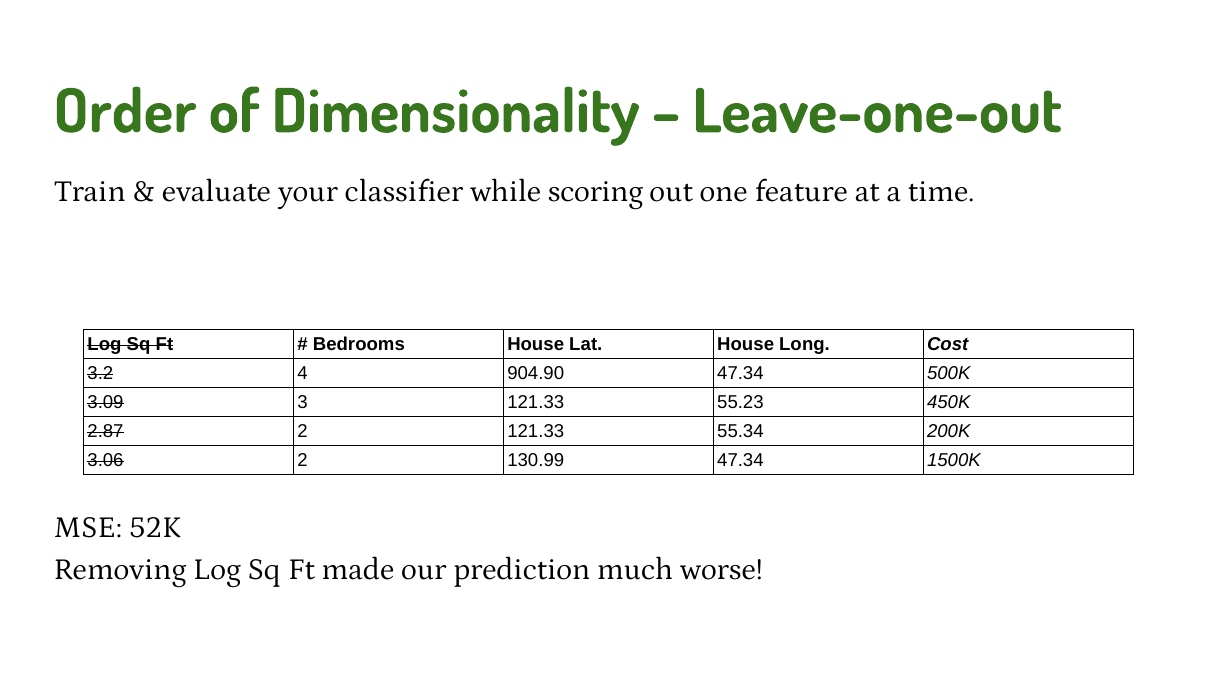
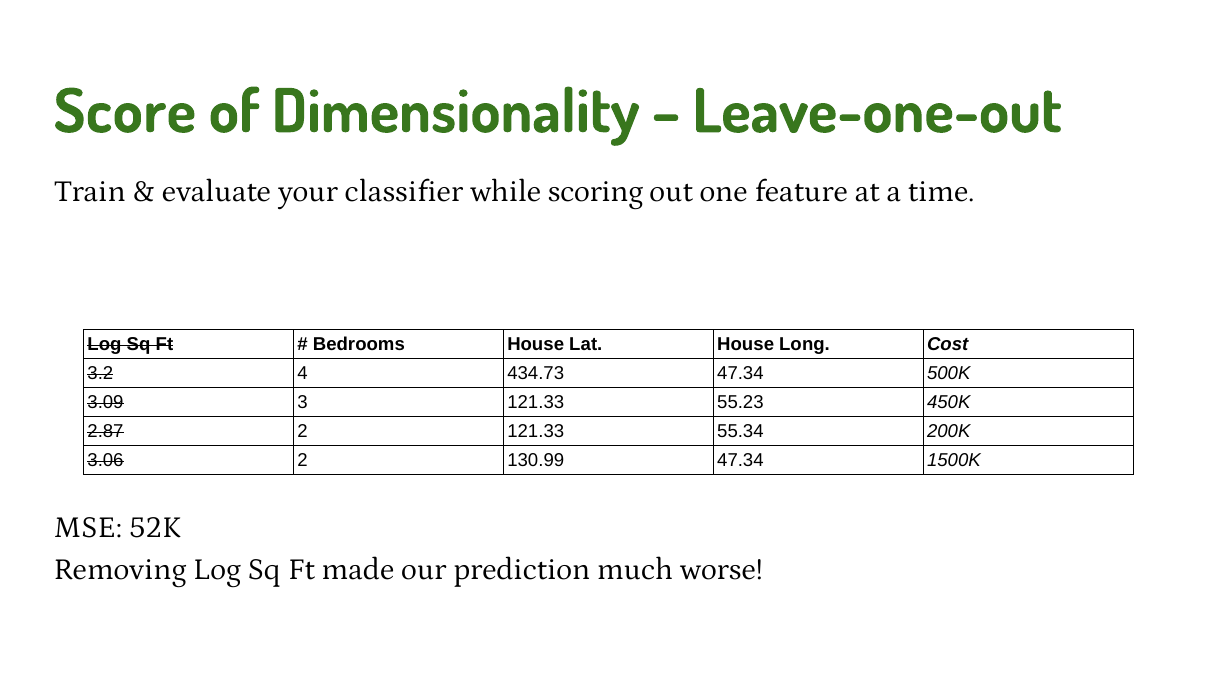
Order: Order -> Score (125, 112)
904.90: 904.90 -> 434.73 (536, 373)
